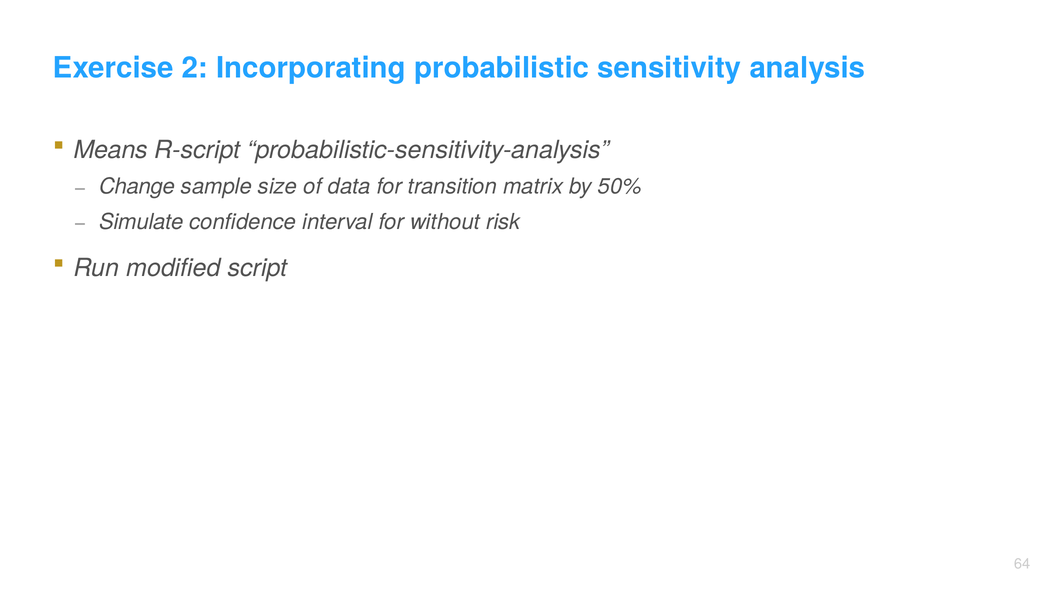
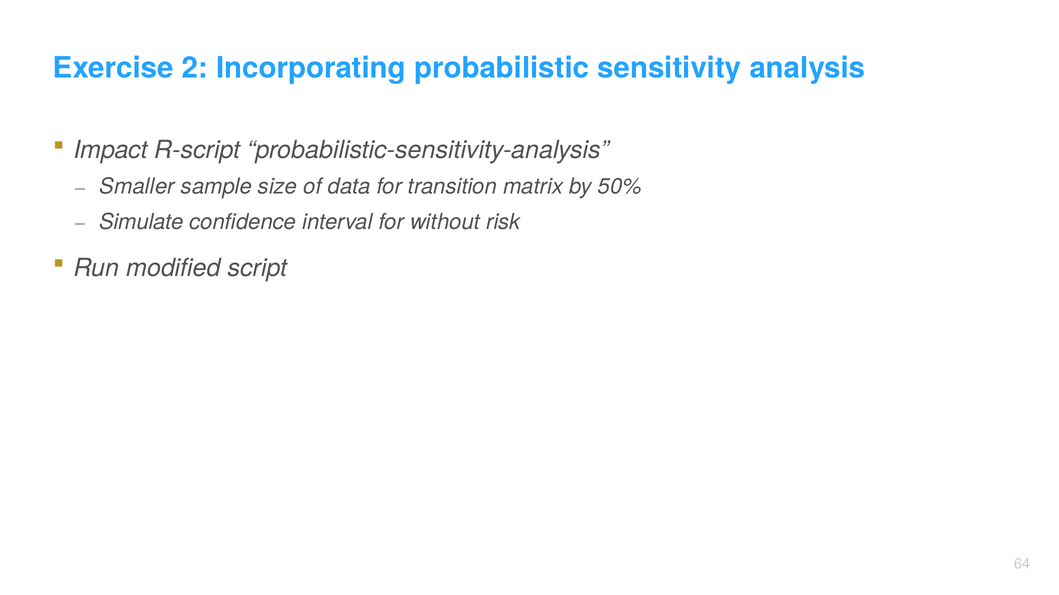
Means: Means -> Impact (111, 150)
Change: Change -> Smaller (137, 187)
